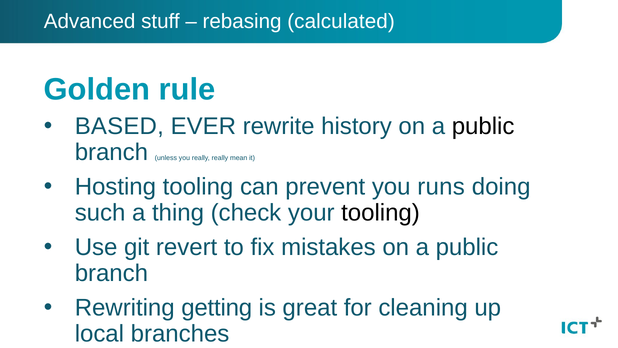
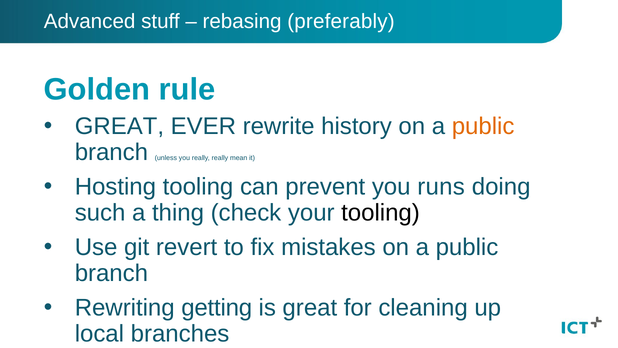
calculated: calculated -> preferably (341, 21)
BASED: BASED -> GREAT (119, 126)
public colour: black -> orange (483, 126)
